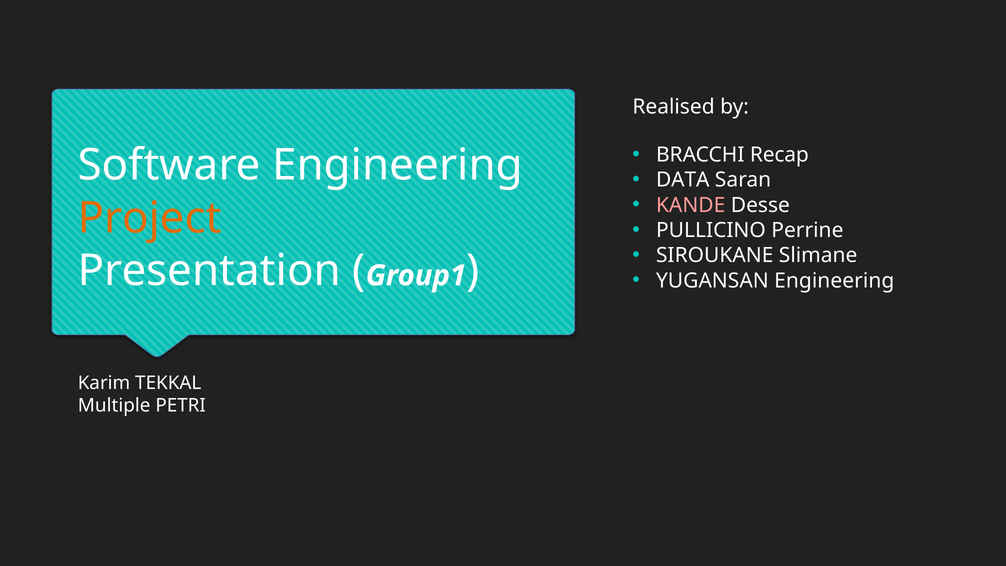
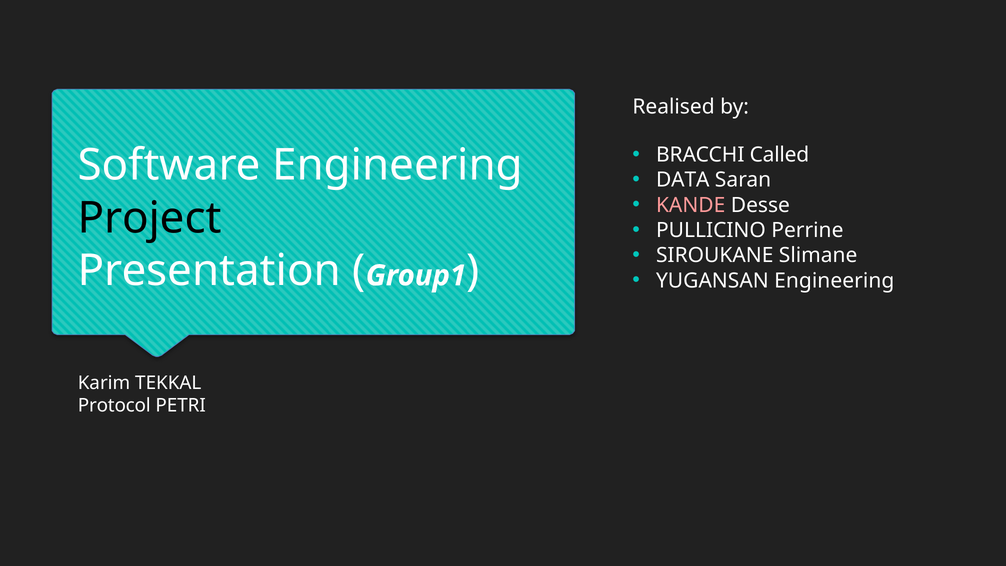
Recap: Recap -> Called (779, 155)
Project colour: orange -> black (150, 218)
Multiple: Multiple -> Protocol (114, 406)
